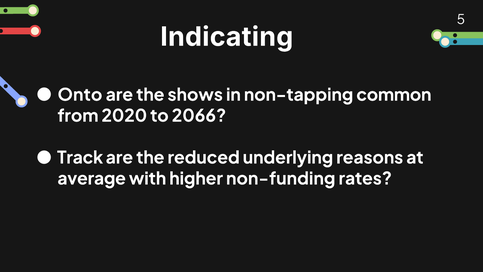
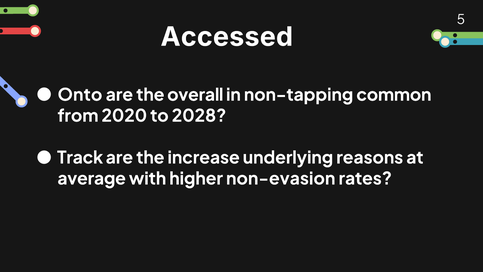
Indicating: Indicating -> Accessed (227, 37)
shows: shows -> overall (195, 95)
2066: 2066 -> 2028 (199, 116)
reduced: reduced -> increase (204, 158)
non-funding: non-funding -> non-evasion (281, 179)
